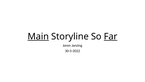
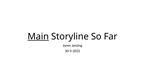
Far underline: present -> none (111, 36)
